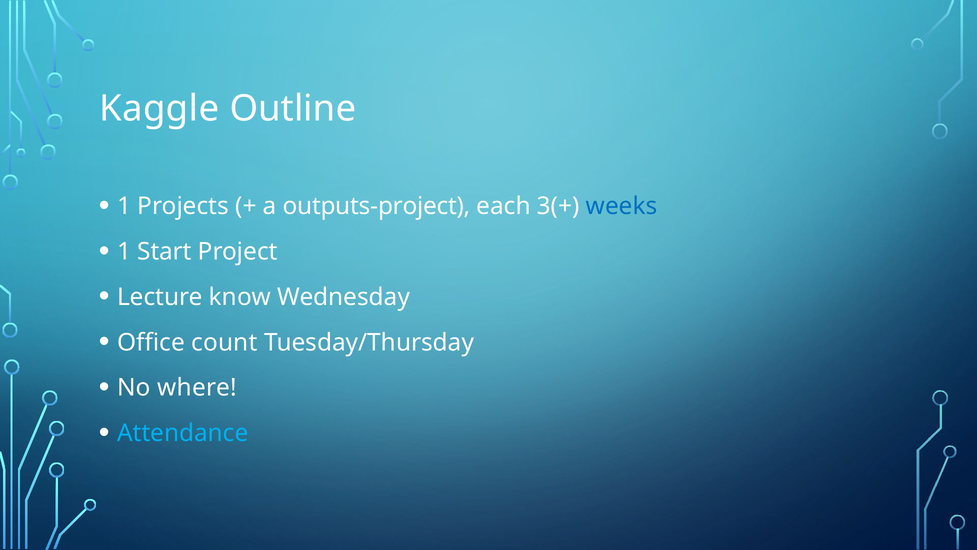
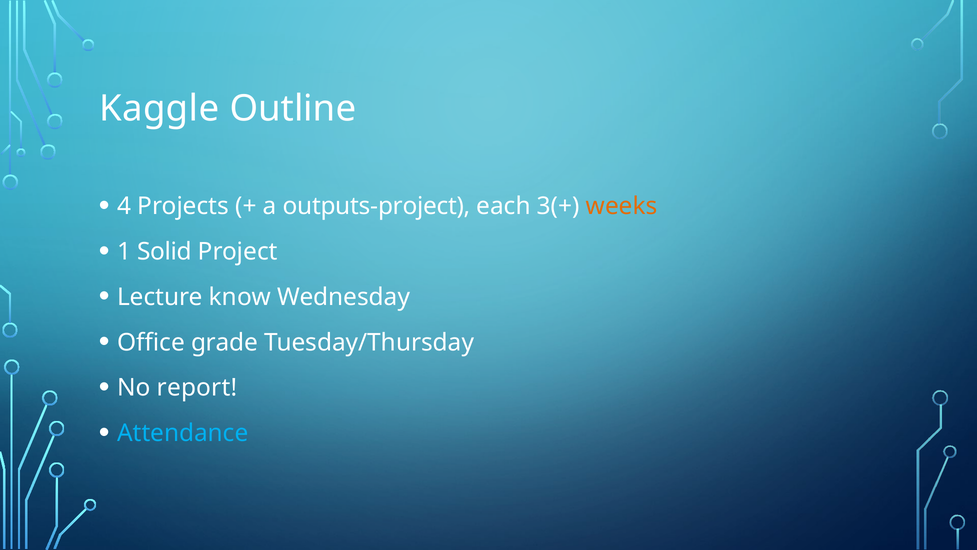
1: 1 -> 4 (124, 206)
weeks colour: blue -> orange (622, 206)
Start: Start -> Solid (165, 252)
count: count -> grade (225, 342)
where: where -> report (197, 388)
